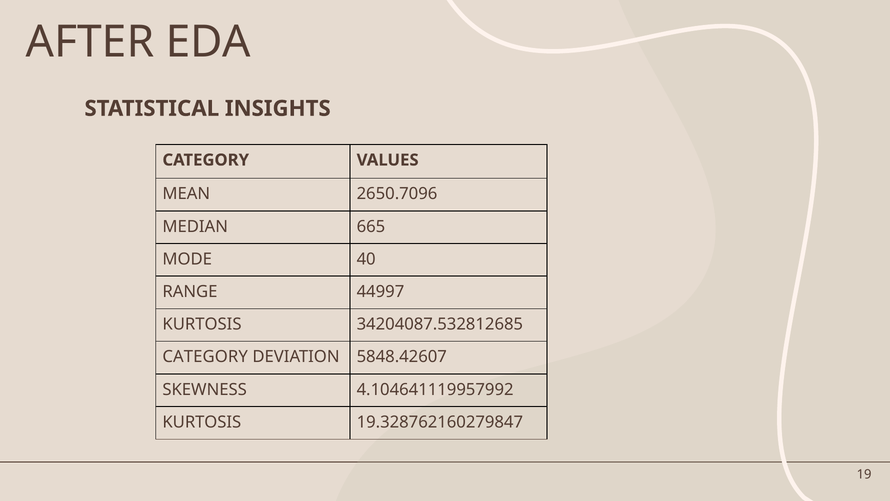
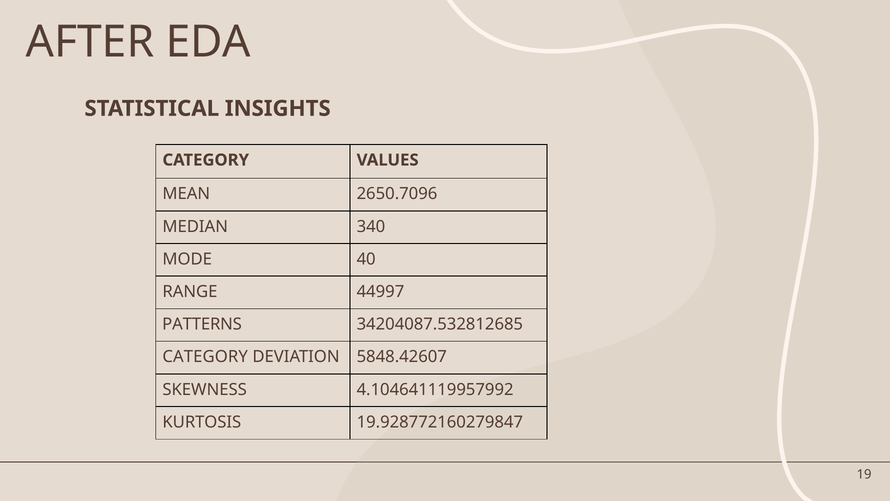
665: 665 -> 340 (371, 226)
KURTOSIS: KURTOSIS -> PATTERNS (202, 324)
19.328762160279847: 19.328762160279847 -> 19.928772160279847 (440, 422)
